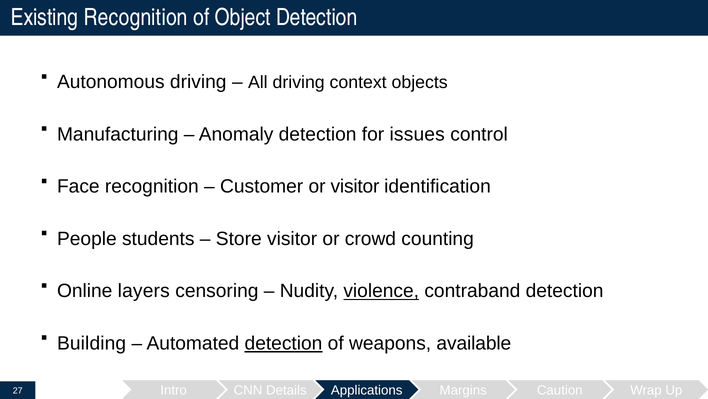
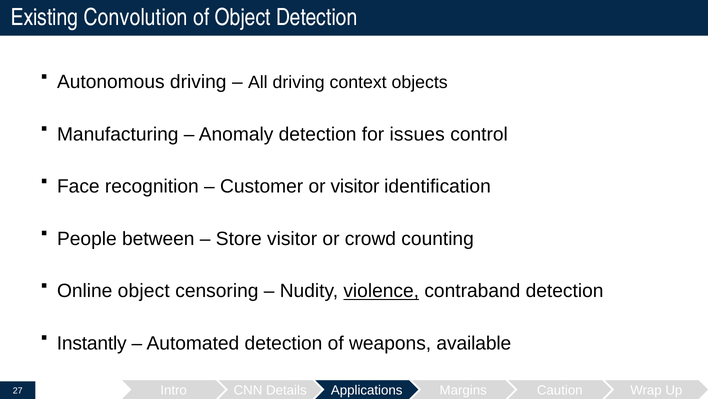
Existing Recognition: Recognition -> Convolution (136, 18)
students: students -> between (158, 238)
Online layers: layers -> object (144, 291)
Building: Building -> Instantly (92, 343)
detection underline: present -> none (283, 343)
